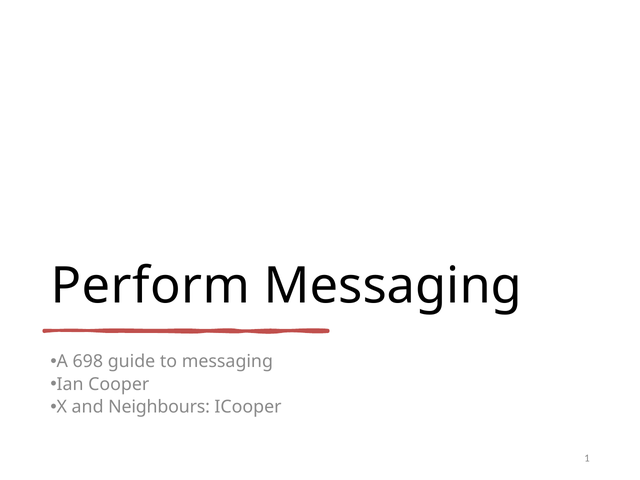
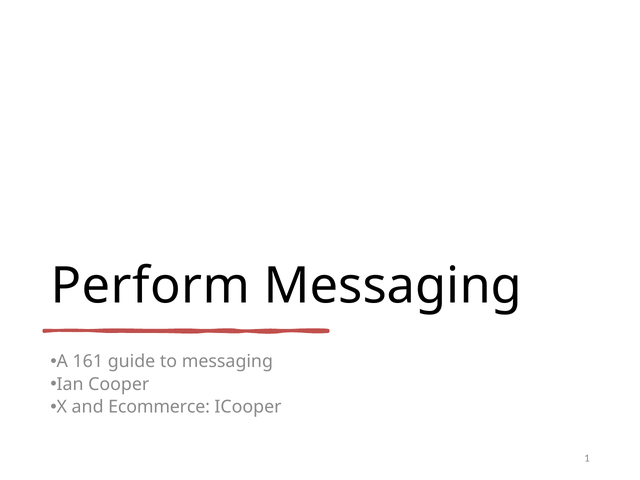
698: 698 -> 161 (88, 361)
Neighbours: Neighbours -> Ecommerce (159, 407)
